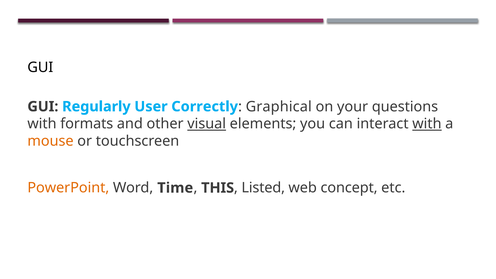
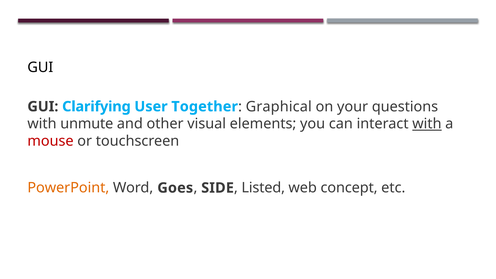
Regularly: Regularly -> Clarifying (96, 107)
Correctly: Correctly -> Together (205, 107)
formats: formats -> unmute (87, 124)
visual underline: present -> none (207, 124)
mouse colour: orange -> red (50, 141)
Time: Time -> Goes (175, 188)
THIS: THIS -> SIDE (218, 188)
